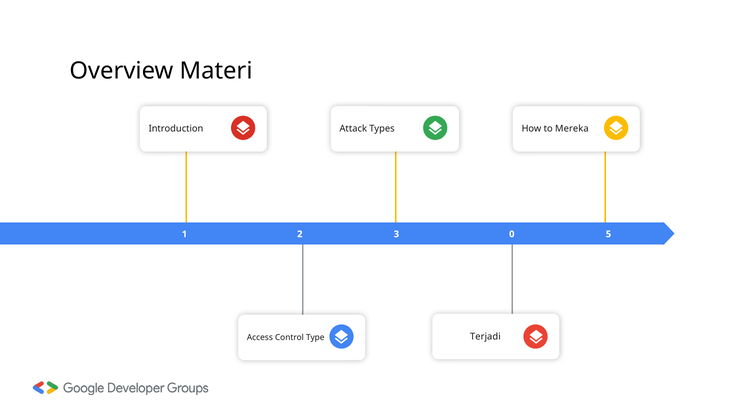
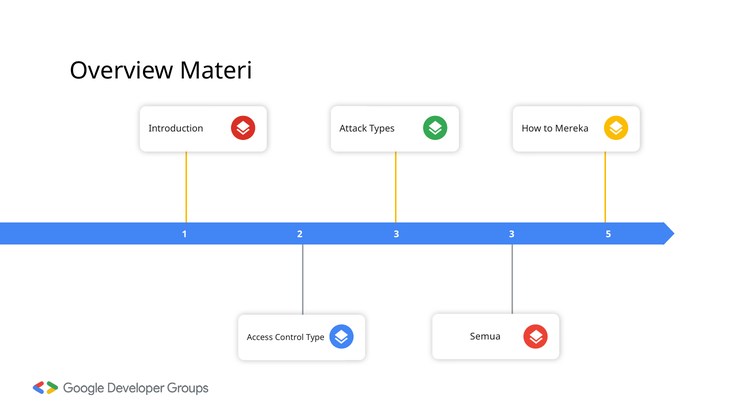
3 0: 0 -> 3 (512, 234)
Terjadi: Terjadi -> Semua (485, 336)
